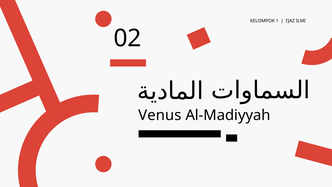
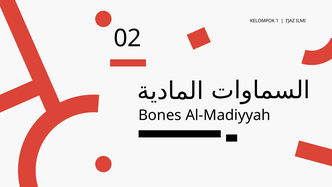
Venus: Venus -> Bones (160, 115)
